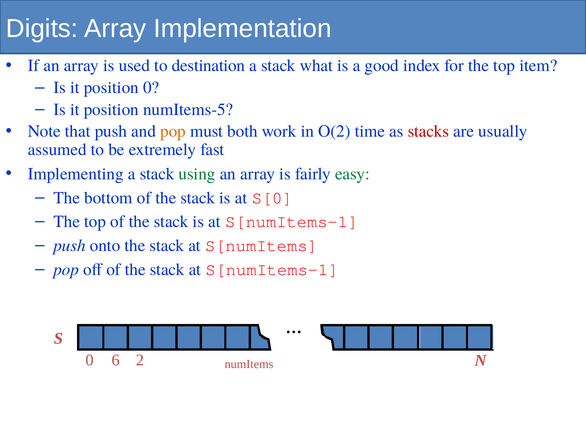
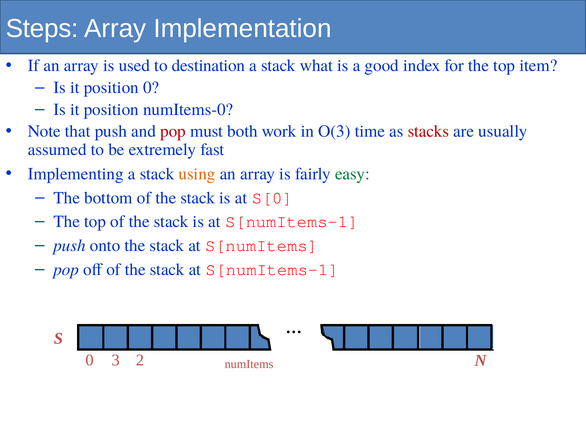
Digits: Digits -> Steps (42, 29)
numItems-5: numItems-5 -> numItems-0 (188, 110)
pop colour: orange -> red (173, 131)
O(2: O(2 -> O(3 (334, 131)
using colour: green -> orange (197, 174)
6: 6 -> 3 (116, 361)
